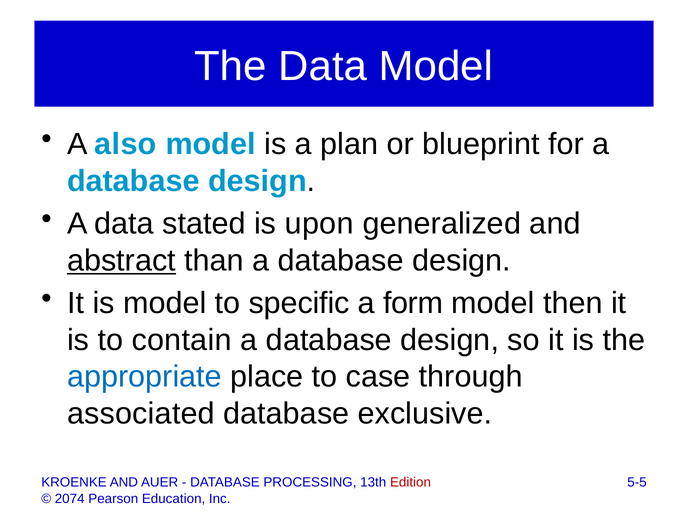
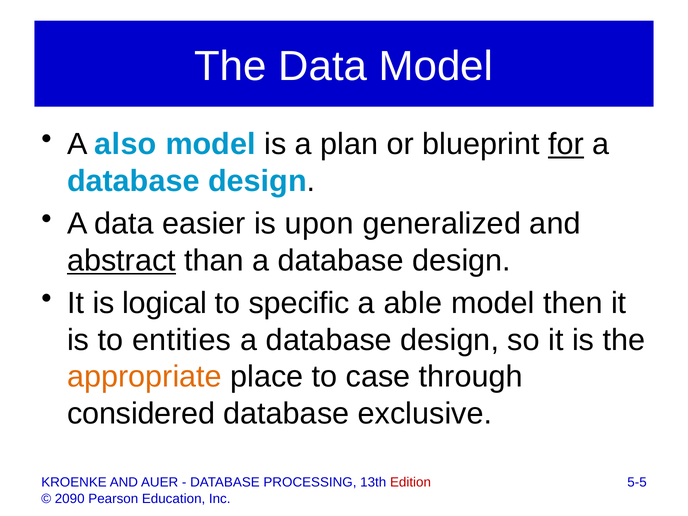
for underline: none -> present (566, 144)
stated: stated -> easier (204, 224)
is model: model -> logical (165, 303)
form: form -> able (413, 303)
contain: contain -> entities (182, 340)
appropriate colour: blue -> orange (144, 377)
associated: associated -> considered (141, 413)
2074: 2074 -> 2090 (70, 499)
